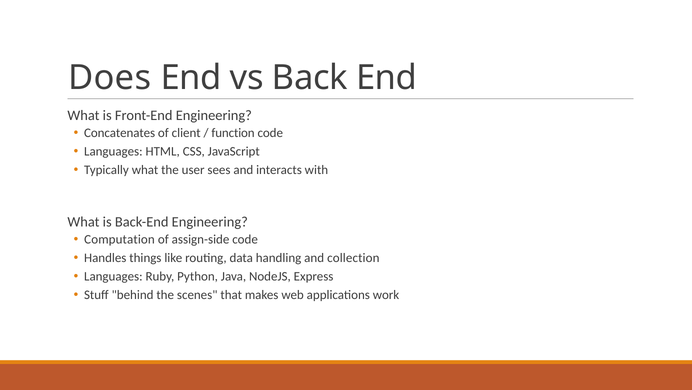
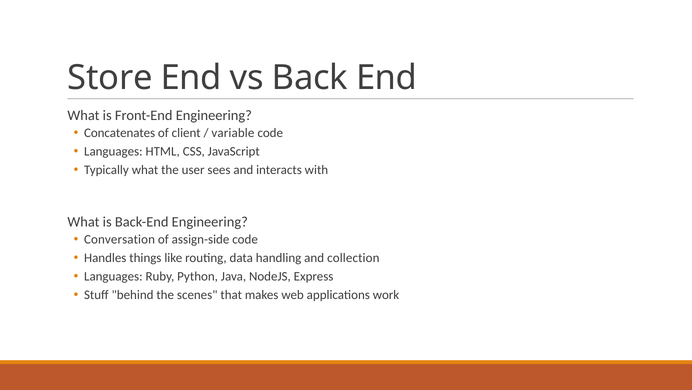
Does: Does -> Store (110, 78)
function: function -> variable (233, 133)
Computation: Computation -> Conversation (120, 239)
